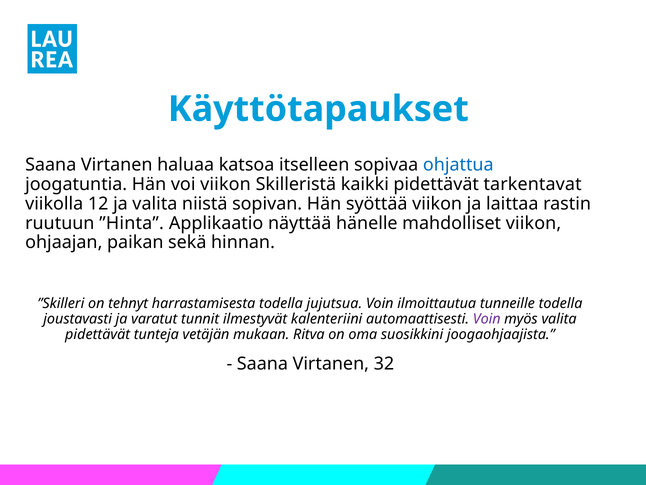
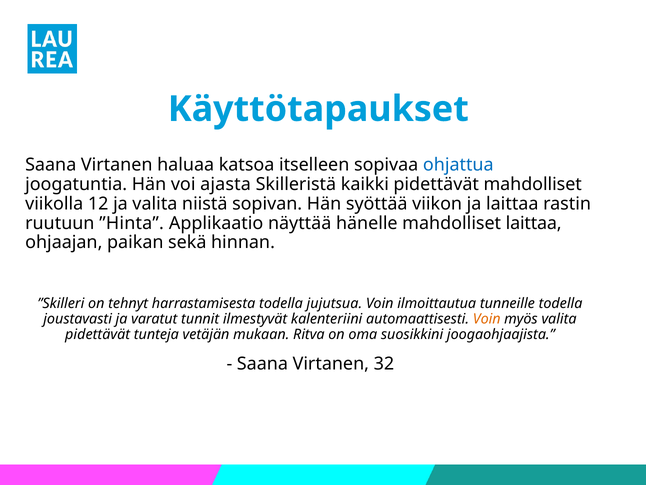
voi viikon: viikon -> ajasta (226, 184)
pidettävät tarkentavat: tarkentavat -> mahdolliset (533, 184)
mahdolliset viikon: viikon -> laittaa (534, 223)
Voin colour: purple -> orange (487, 319)
